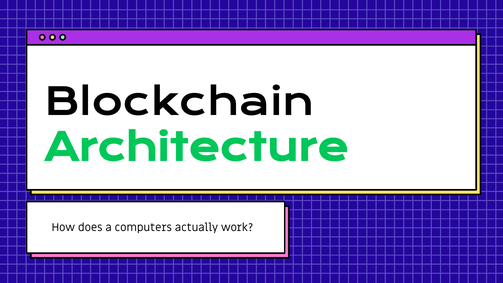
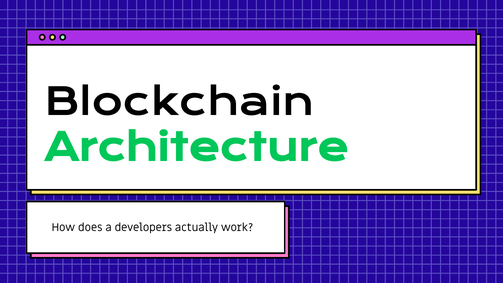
computers: computers -> developers (143, 227)
